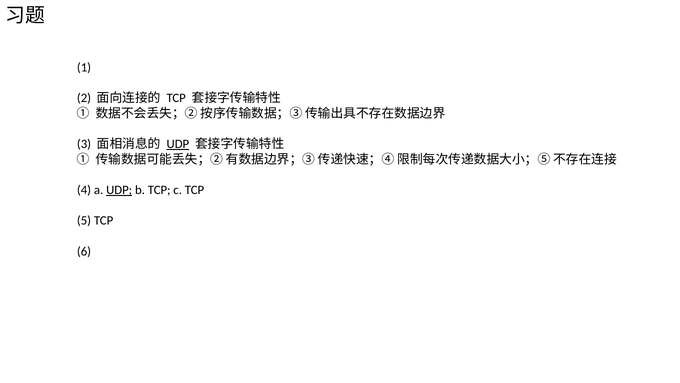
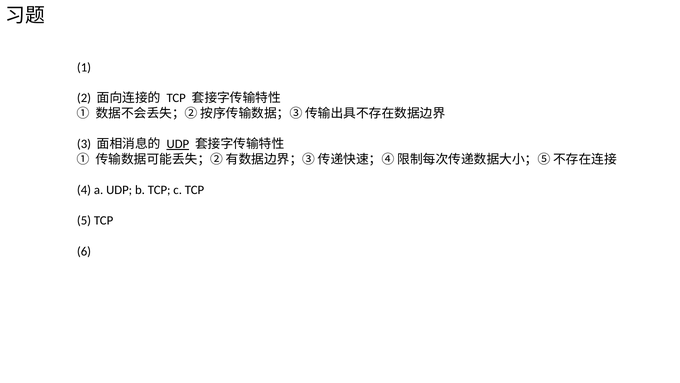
UDP underline: present -> none (119, 190)
